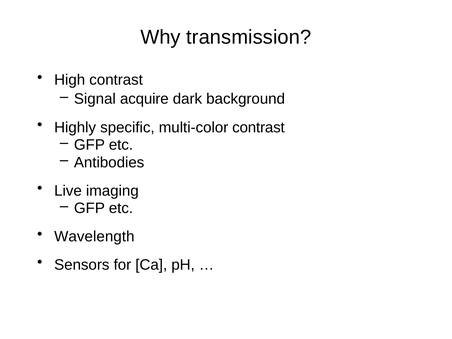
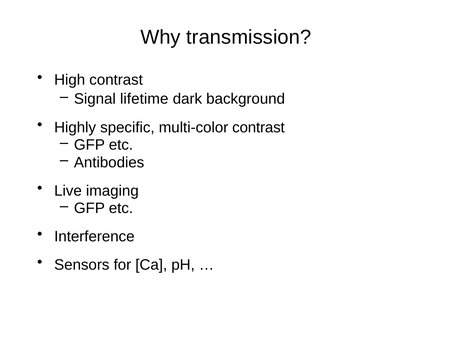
acquire: acquire -> lifetime (144, 99)
Wavelength: Wavelength -> Interference (94, 236)
